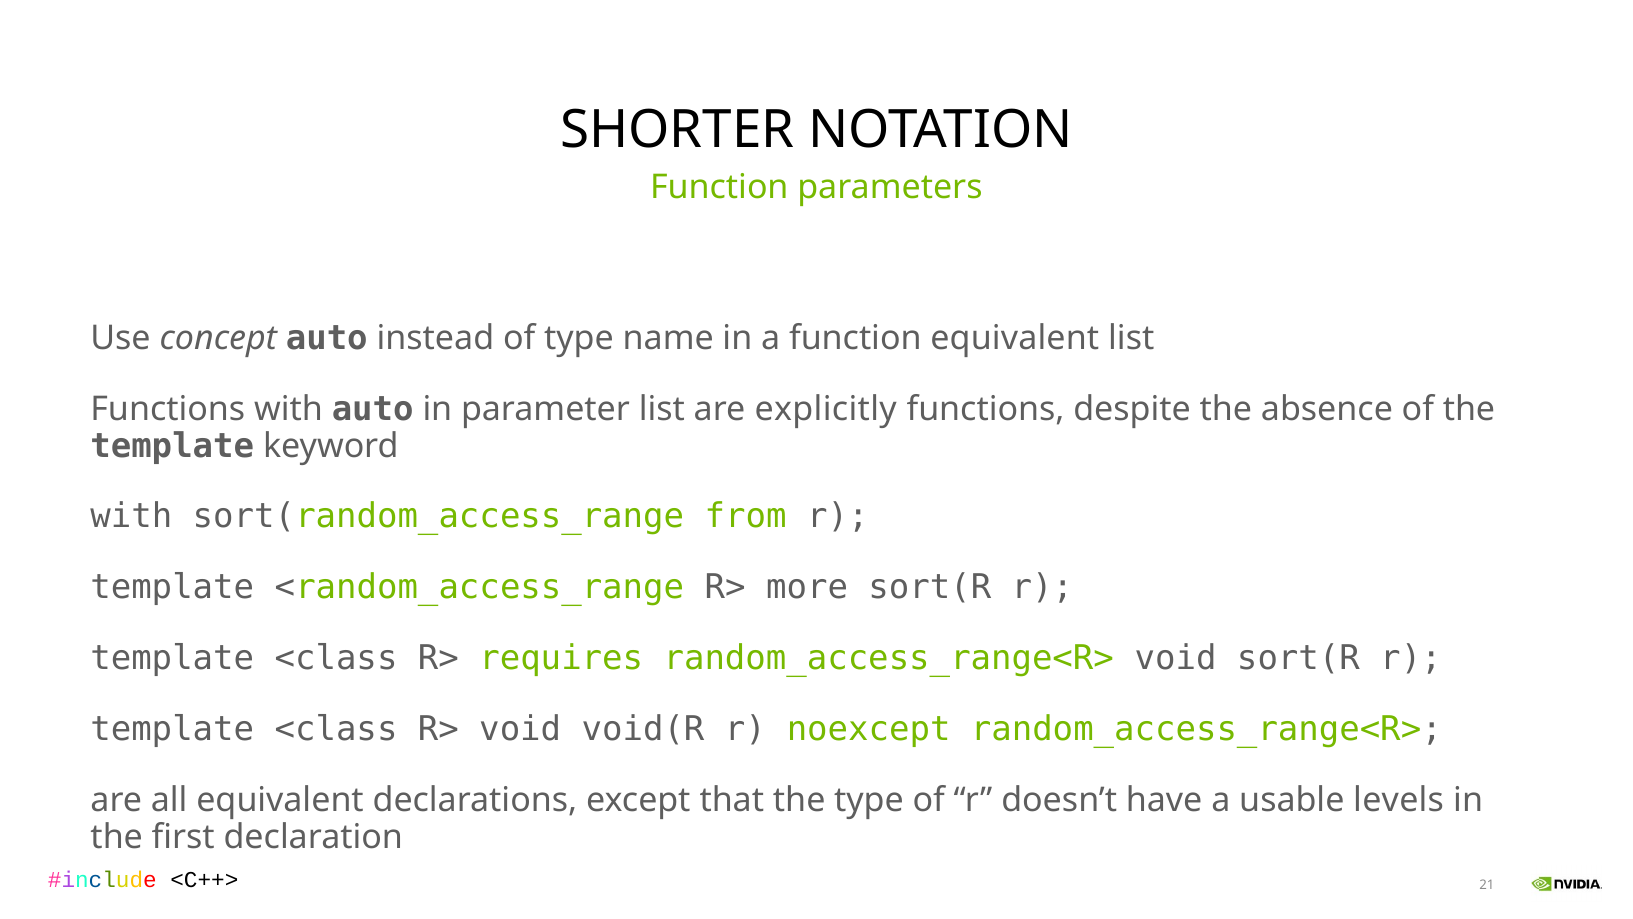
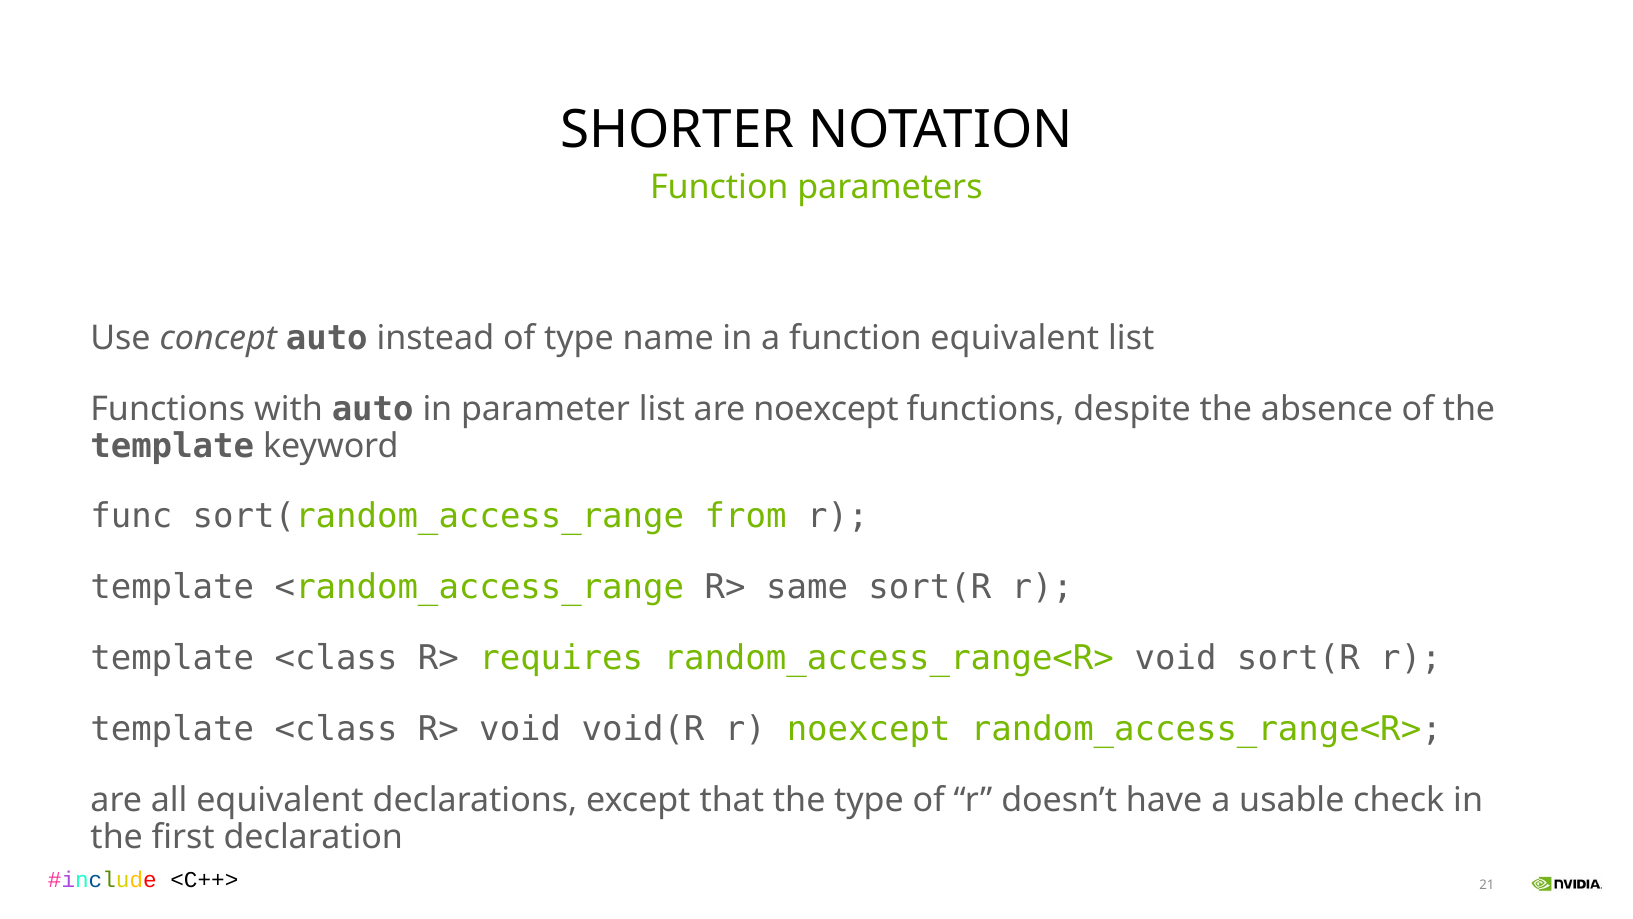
are explicitly: explicitly -> noexcept (826, 409)
with: with -> func (131, 516)
more: more -> same (807, 587)
levels: levels -> check (1399, 800)
